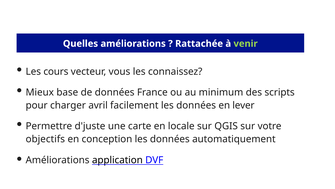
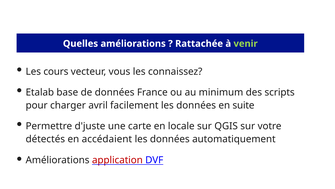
Mieux: Mieux -> Etalab (40, 92)
lever: lever -> suite (243, 105)
objectifs: objectifs -> détectés (45, 139)
conception: conception -> accédaient (107, 139)
application colour: black -> red (117, 160)
